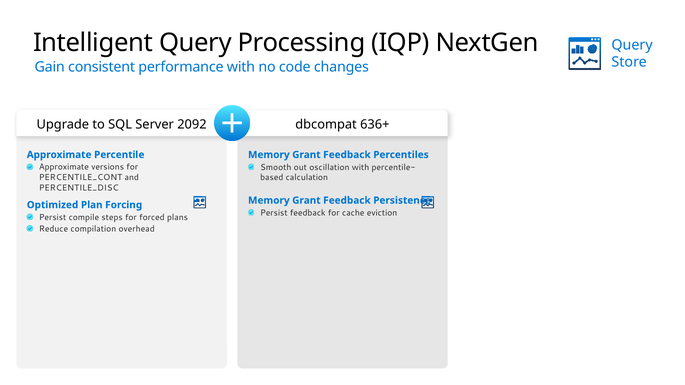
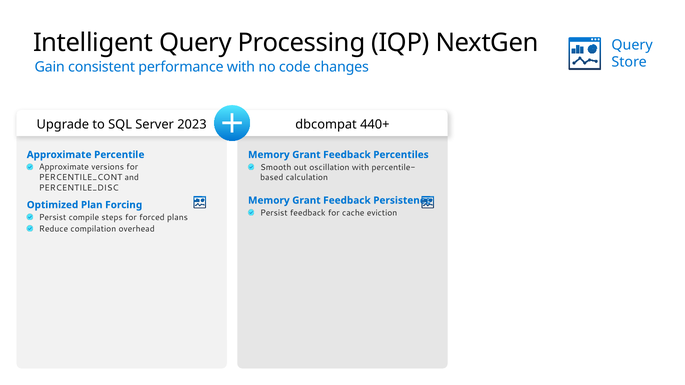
2092: 2092 -> 2023 (192, 125)
636+: 636+ -> 440+ (375, 125)
